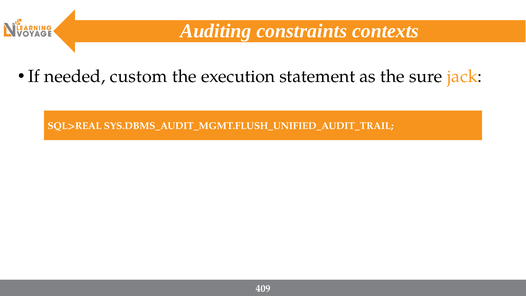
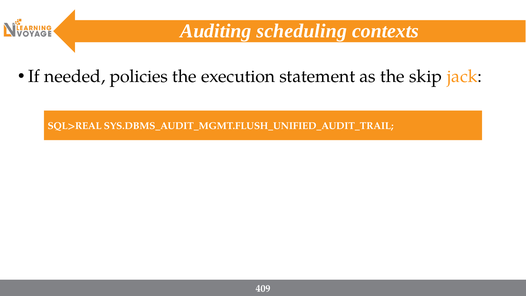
constraints: constraints -> scheduling (302, 31)
custom: custom -> policies (139, 76)
sure: sure -> skip (426, 76)
